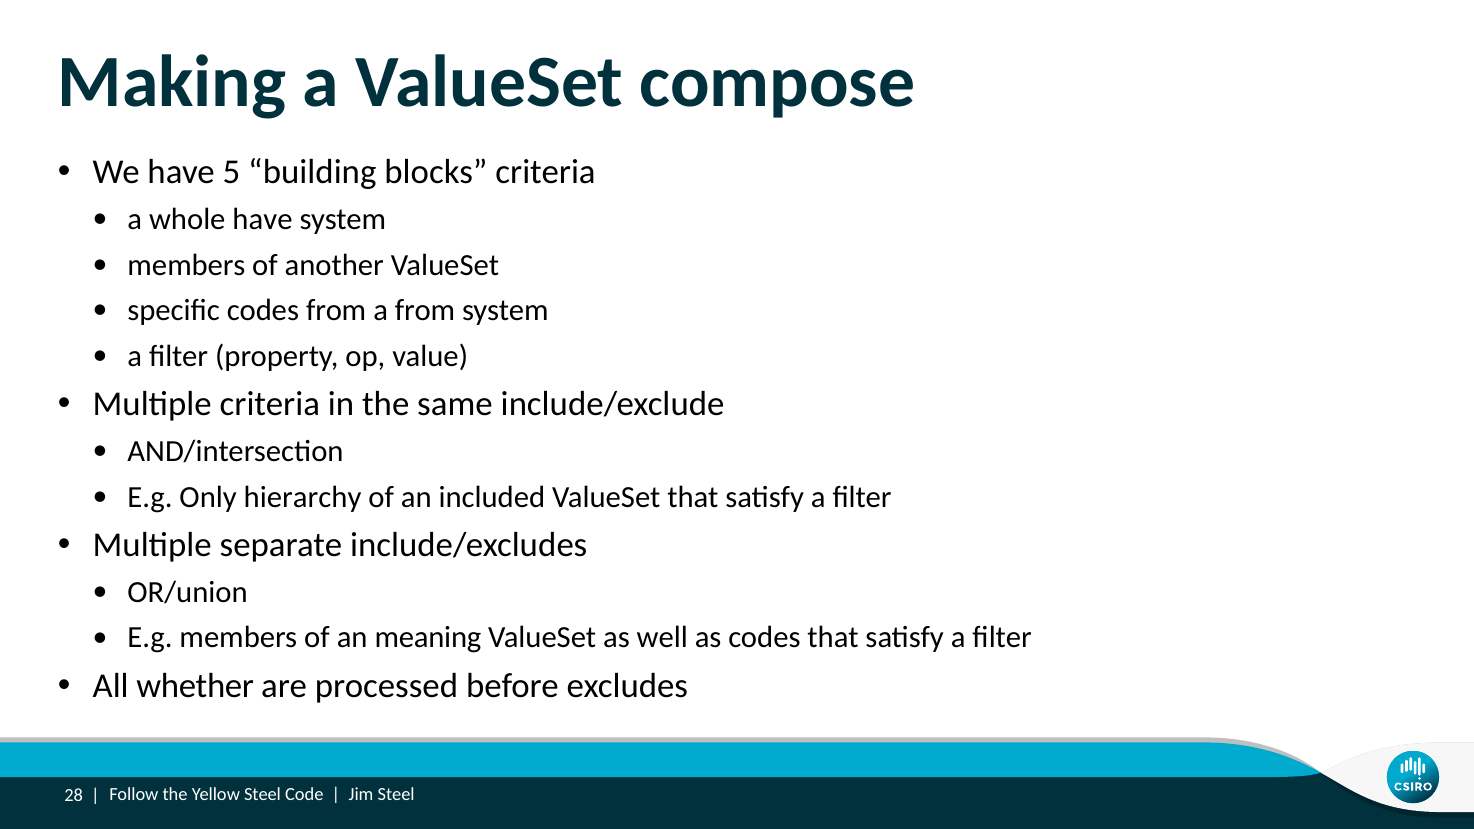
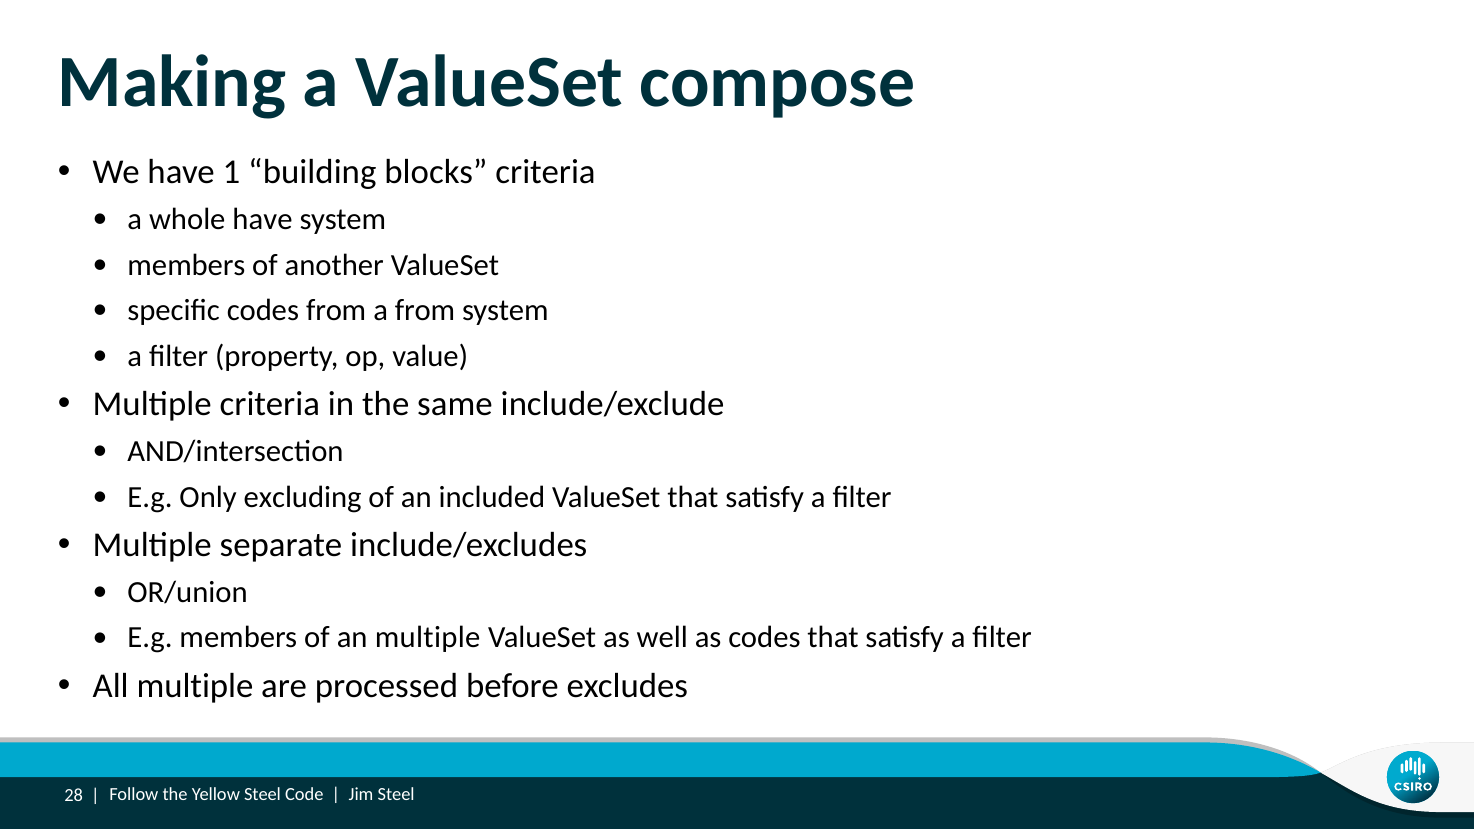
5: 5 -> 1 (231, 172)
hierarchy: hierarchy -> excluding (303, 497)
an meaning: meaning -> multiple (428, 638)
All whether: whether -> multiple (195, 686)
